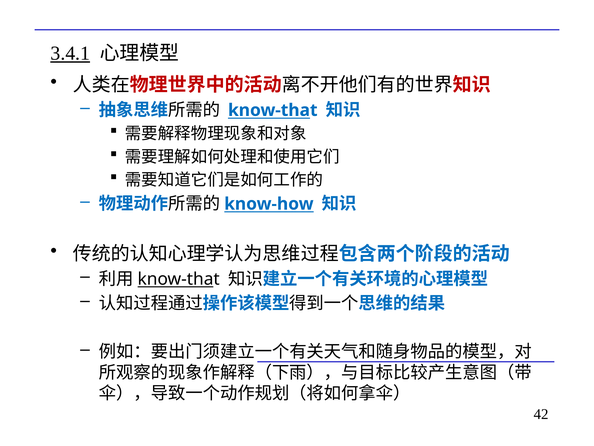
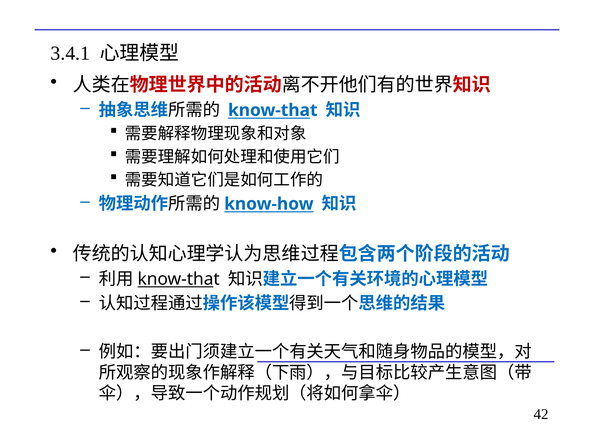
3.4.1 underline: present -> none (70, 53)
